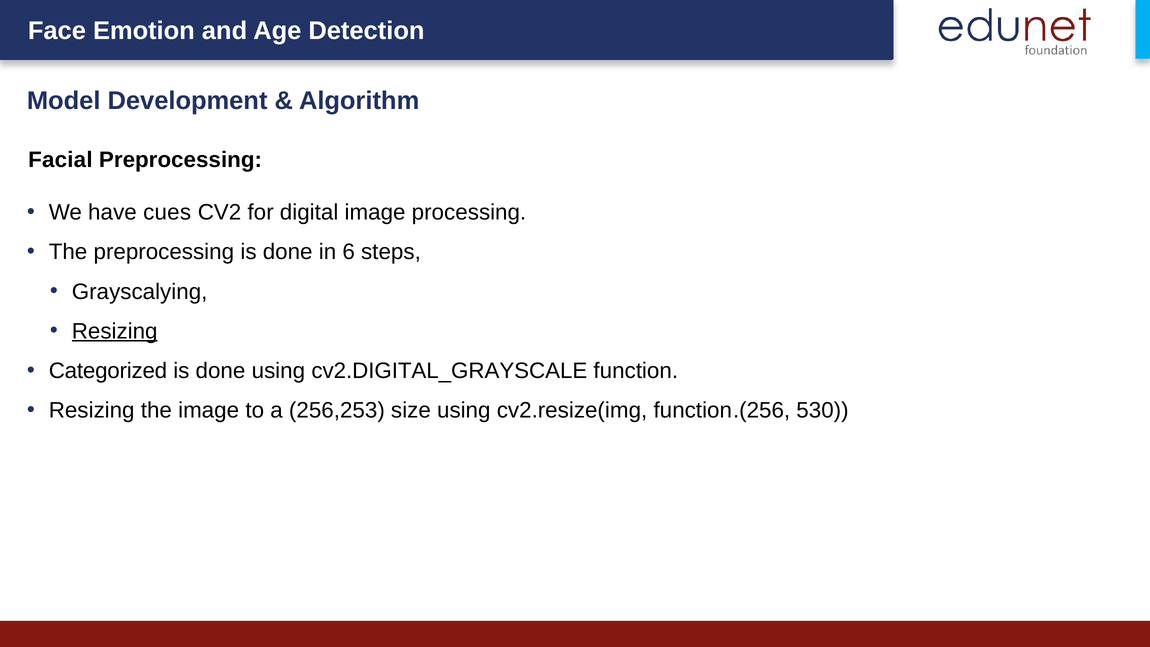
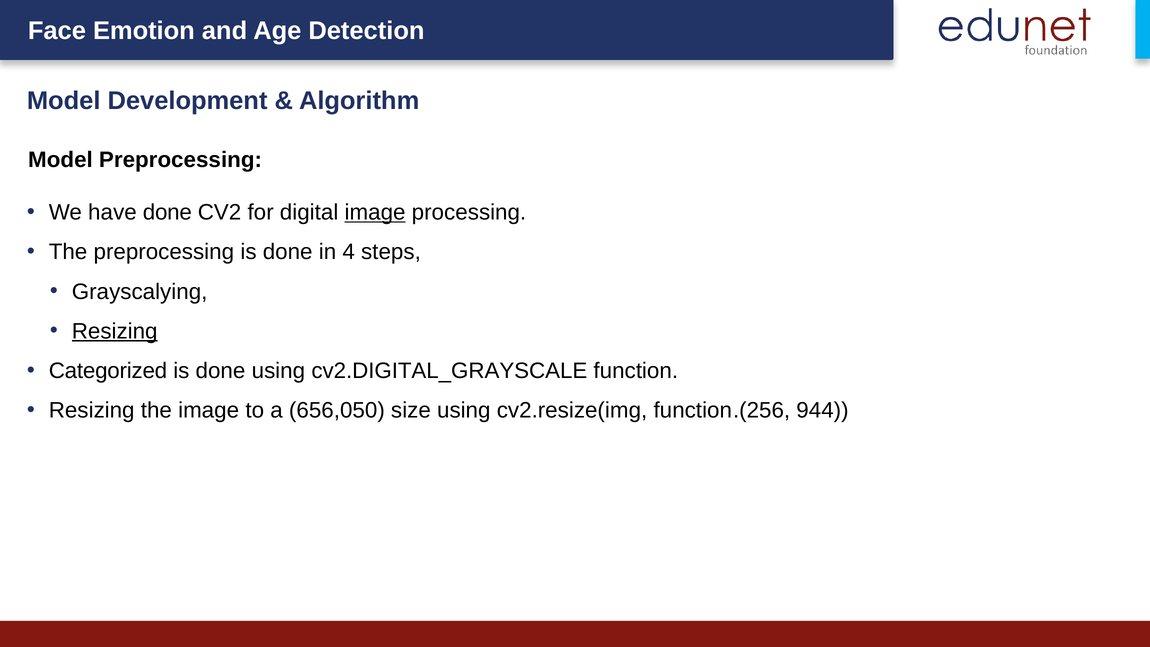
Facial: Facial -> Model (60, 160)
have cues: cues -> done (167, 212)
image underline: none -> present (375, 212)
6: 6 -> 4 (349, 252)
256,253: 256,253 -> 656,050 (337, 410)
530: 530 -> 944 (822, 410)
